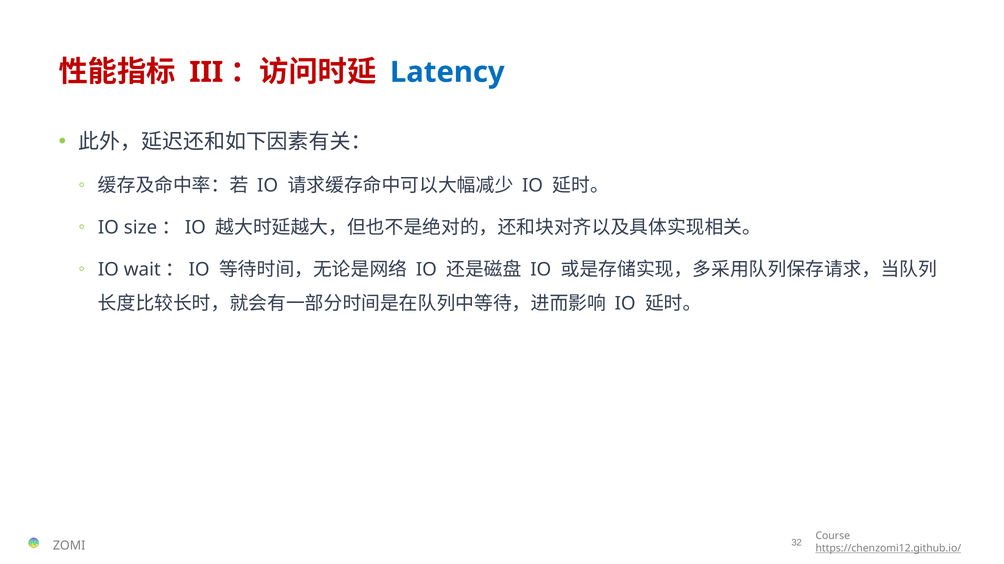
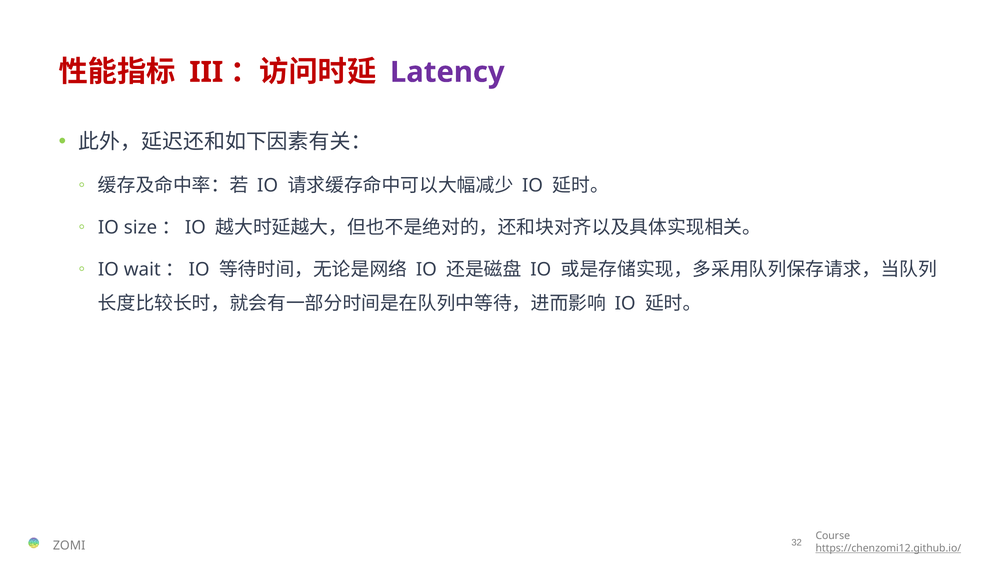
Latency colour: blue -> purple (447, 72)
